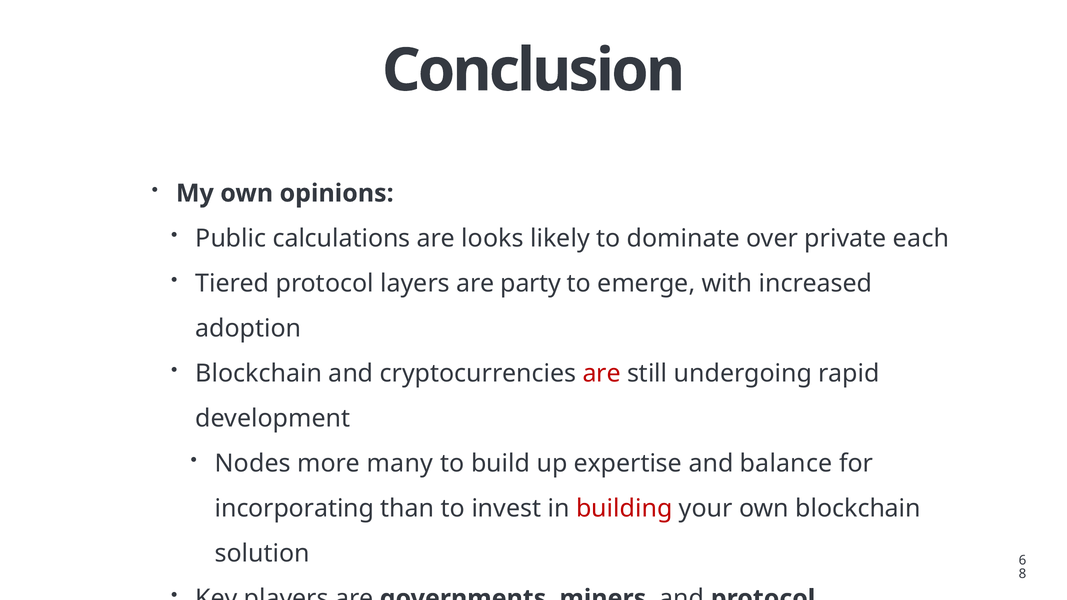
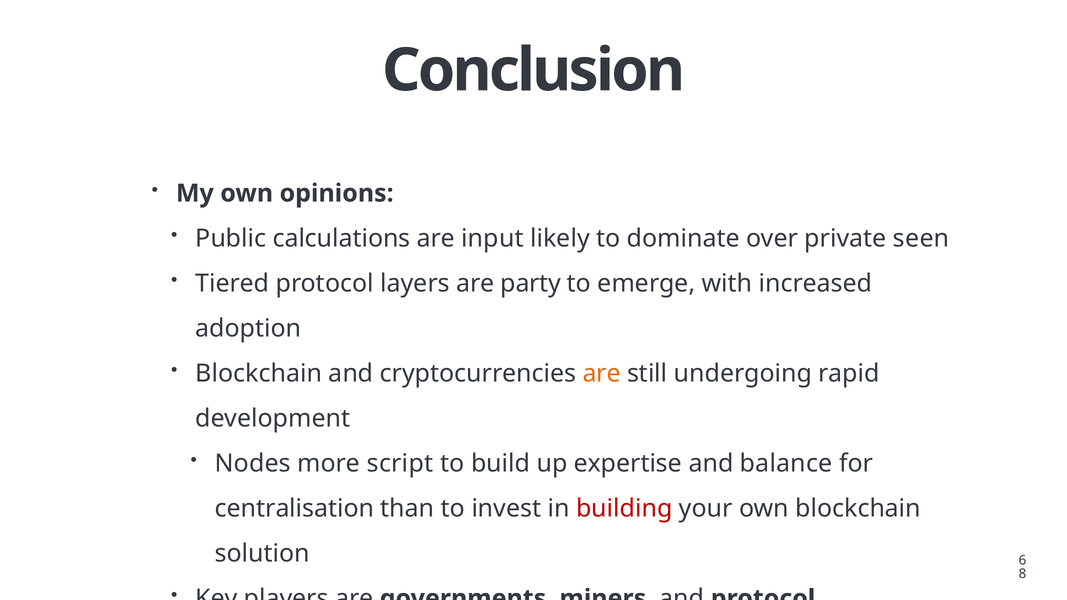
looks: looks -> input (492, 238)
each: each -> seen (921, 238)
are colour: red -> orange (602, 374)
many: many -> script (400, 464)
incorporating: incorporating -> centralisation (294, 509)
